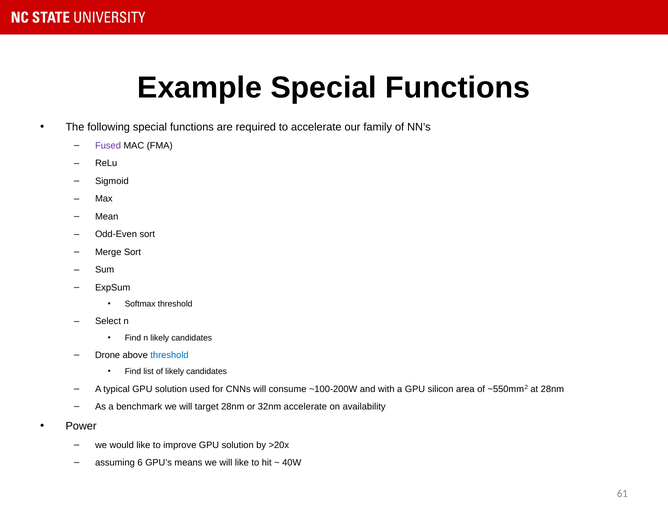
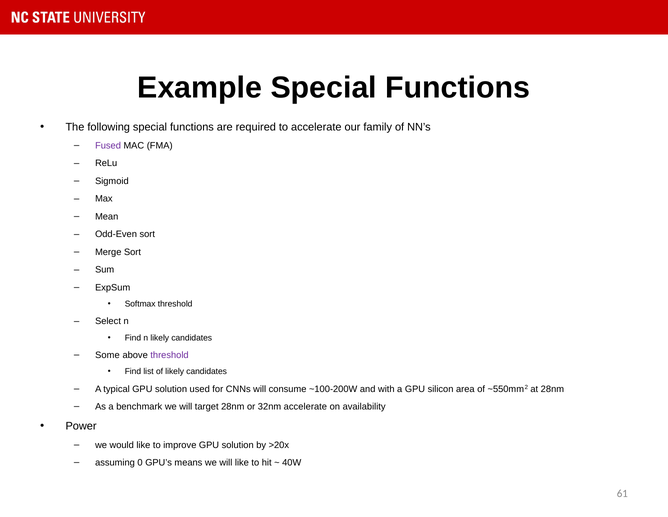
Drone: Drone -> Some (107, 355)
threshold colour: blue -> purple (170, 355)
6: 6 -> 0 (140, 462)
